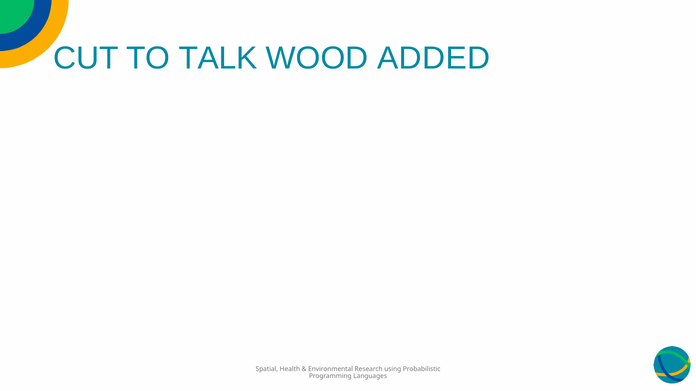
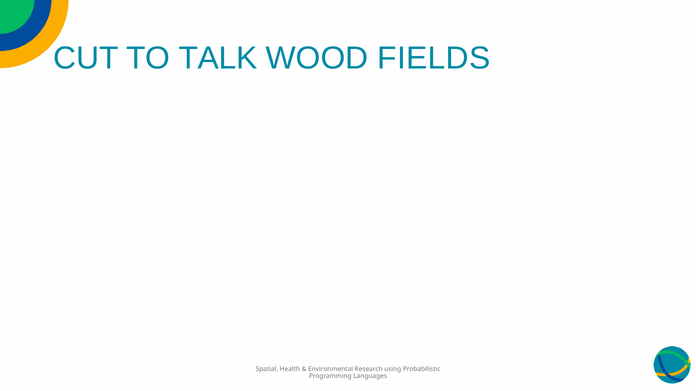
ADDED: ADDED -> FIELDS (434, 58)
